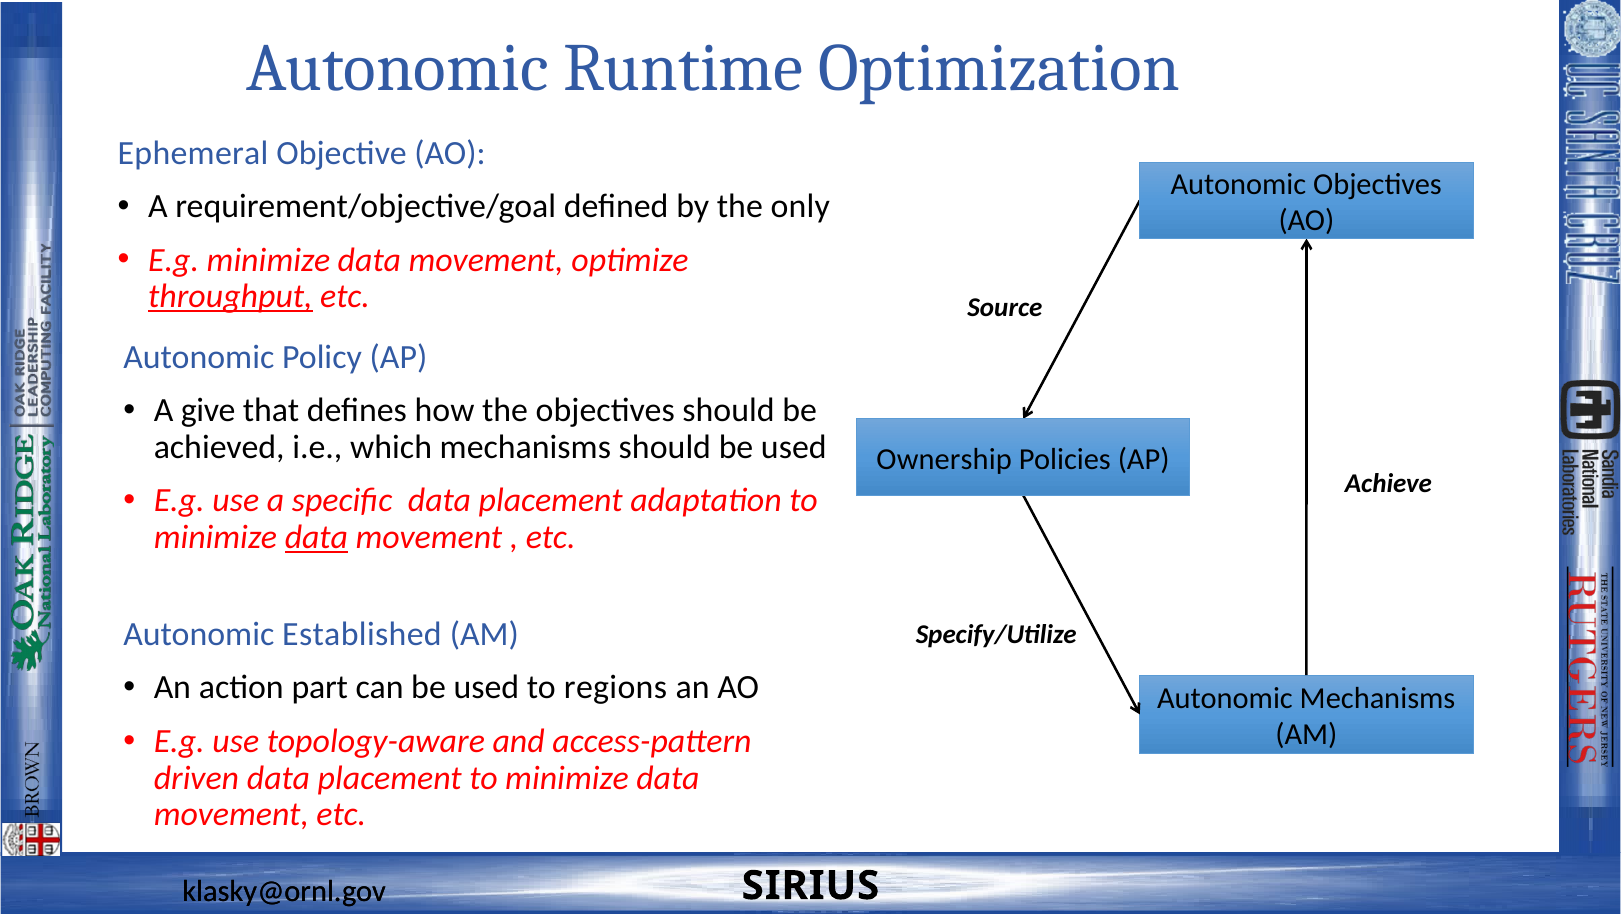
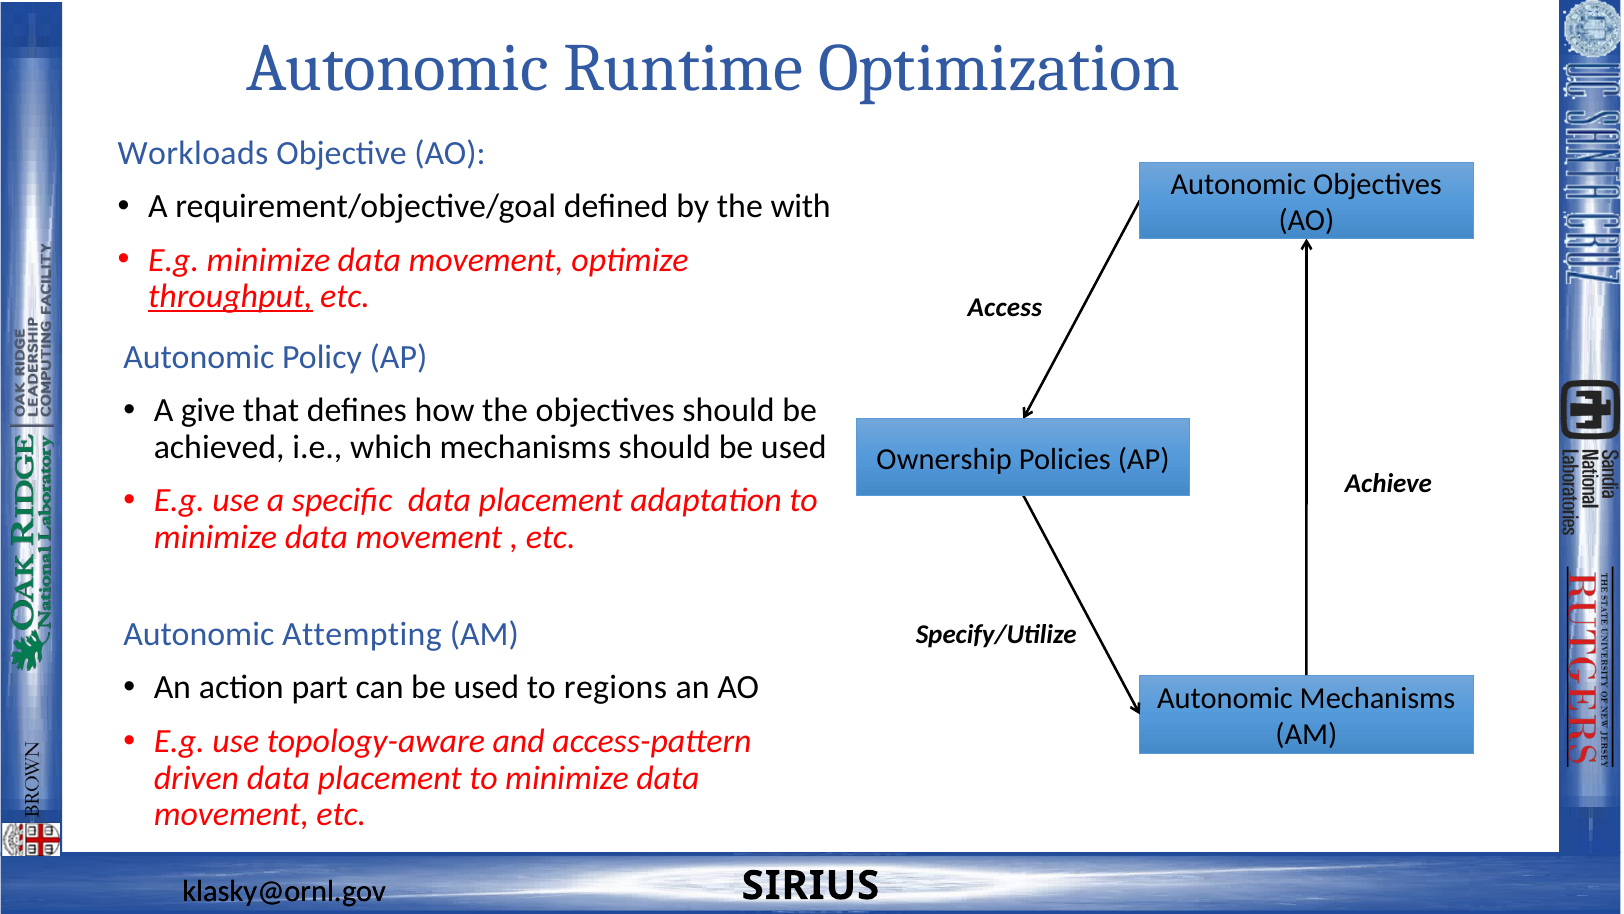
Ephemeral: Ephemeral -> Workloads (193, 153)
only: only -> with (801, 206)
Source: Source -> Access (1005, 308)
data underline: present -> none (316, 537)
Established: Established -> Attempting (362, 634)
